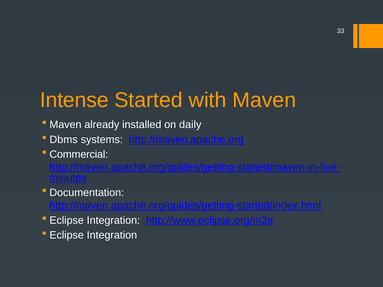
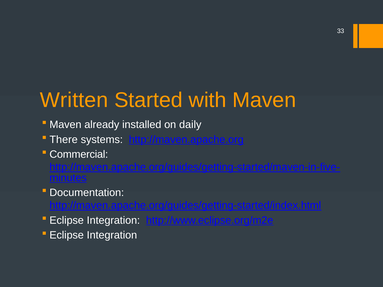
Intense: Intense -> Written (74, 100)
Dbms: Dbms -> There (64, 140)
